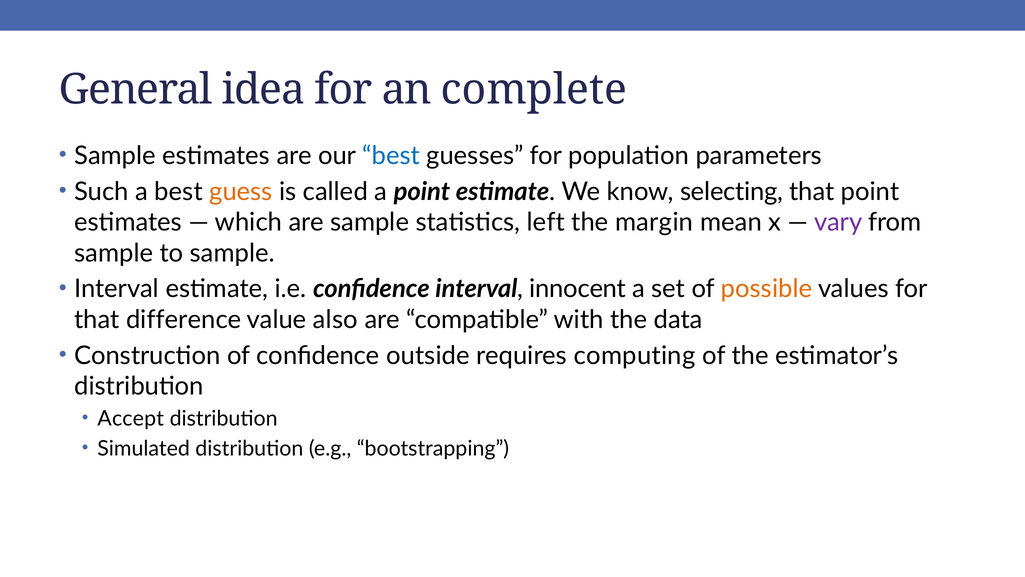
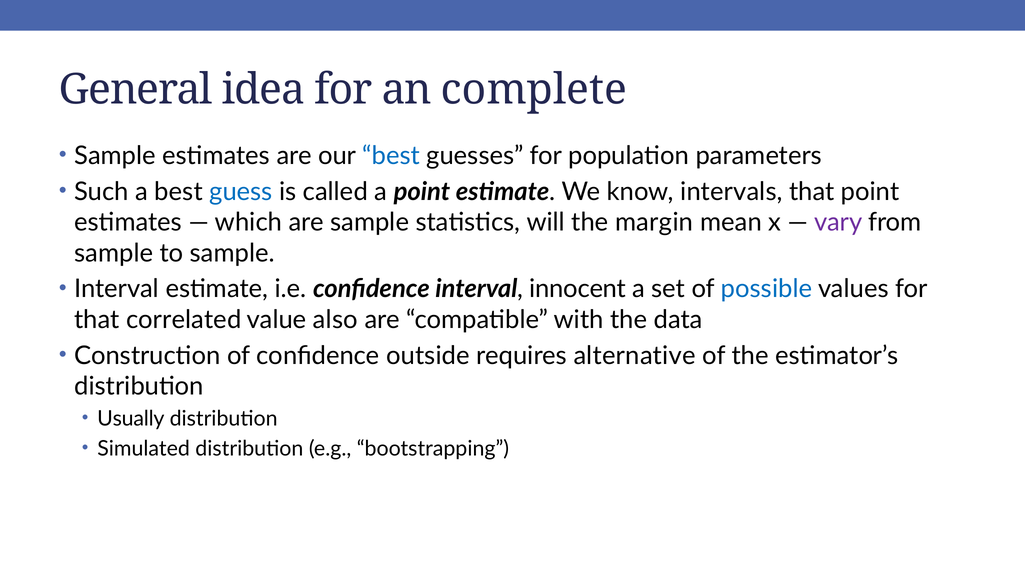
guess colour: orange -> blue (241, 191)
selecting: selecting -> intervals (731, 191)
left: left -> will (546, 222)
possible colour: orange -> blue (767, 289)
difference: difference -> correlated (184, 320)
computing: computing -> alternative (635, 355)
Accept: Accept -> Usually (131, 418)
